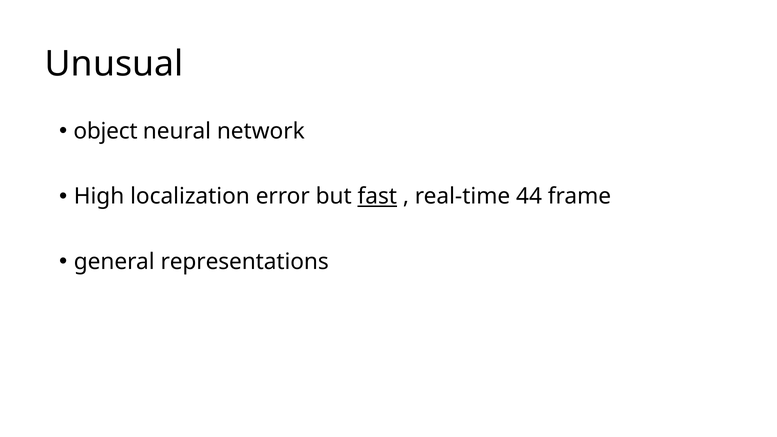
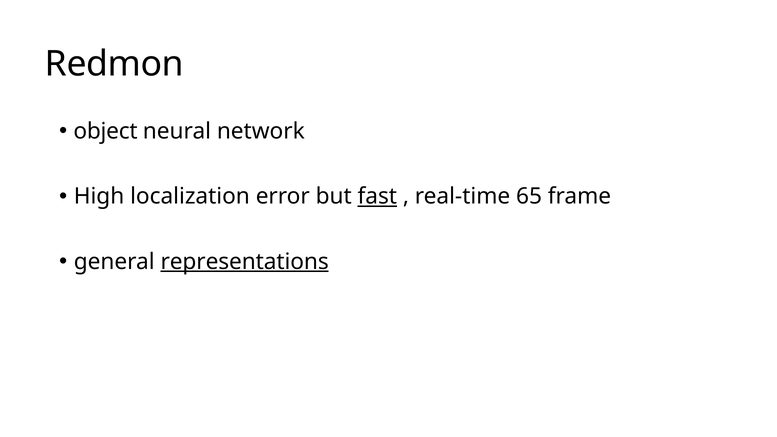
Unusual: Unusual -> Redmon (114, 64)
44: 44 -> 65 (529, 197)
representations underline: none -> present (245, 262)
